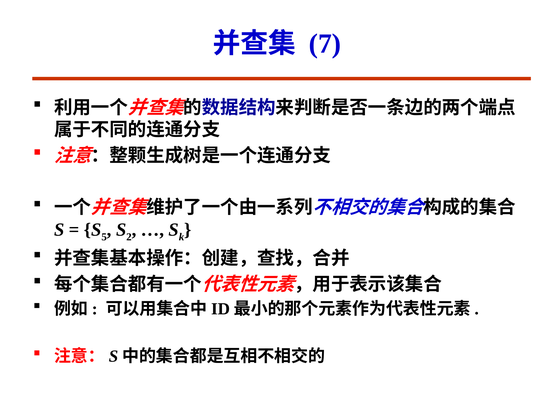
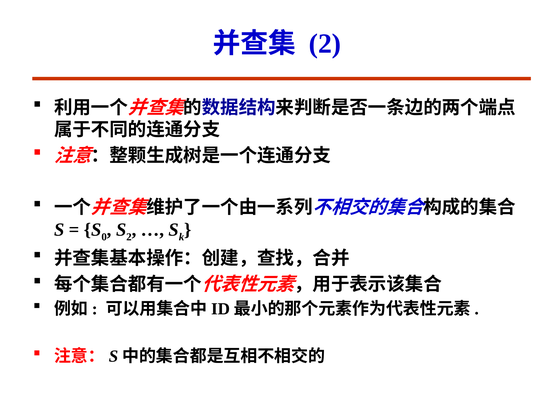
7: 7 -> 2 (325, 43)
5: 5 -> 0 (104, 237)
